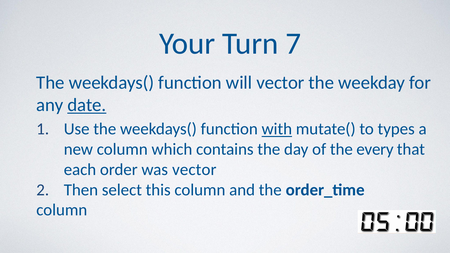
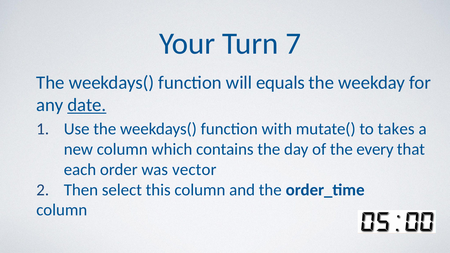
will vector: vector -> equals (280, 83)
with underline: present -> none (277, 129)
types: types -> takes (396, 129)
